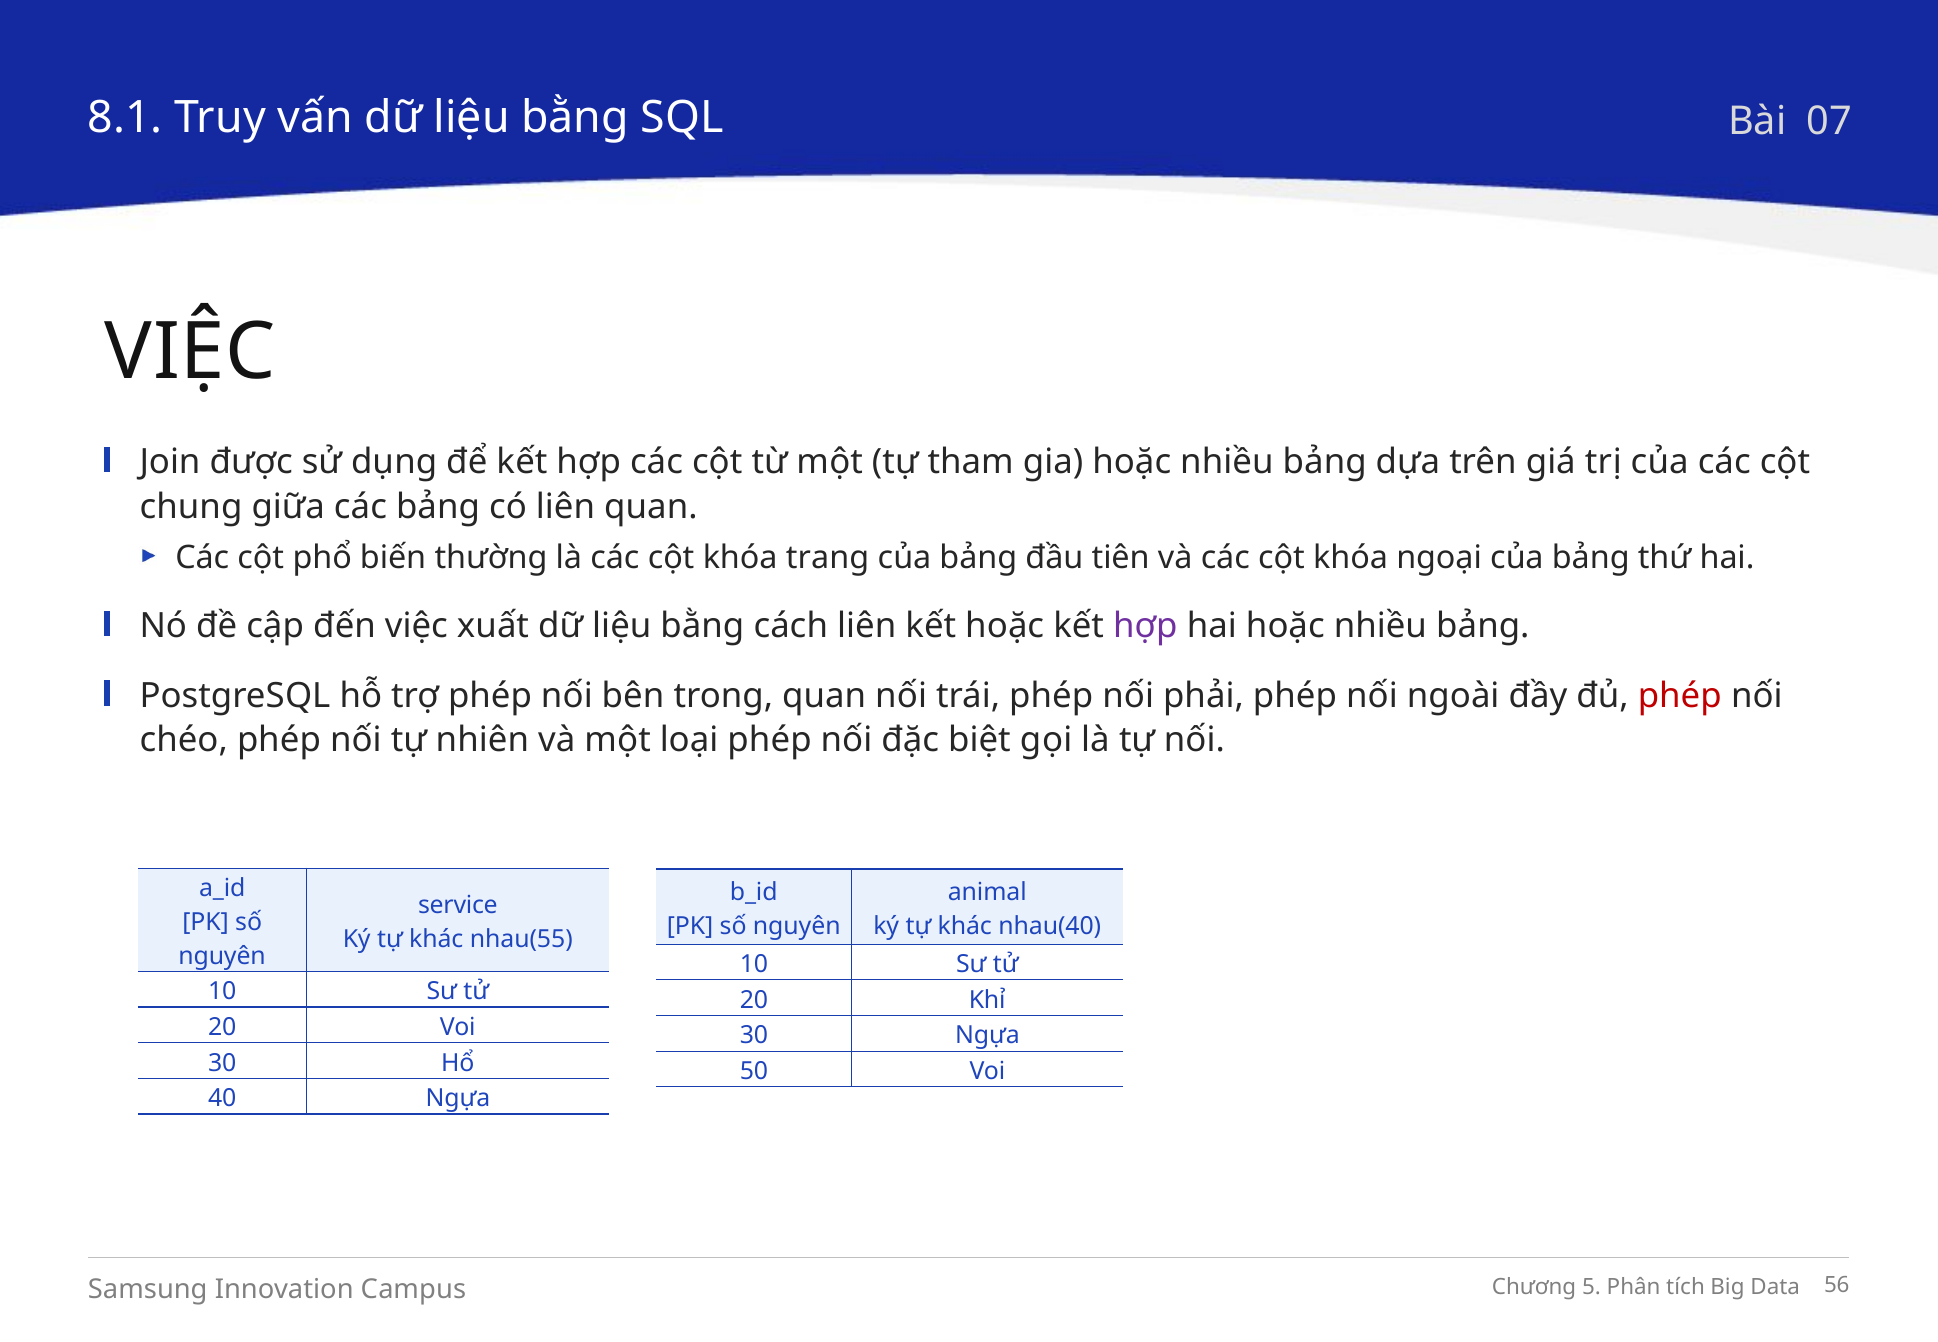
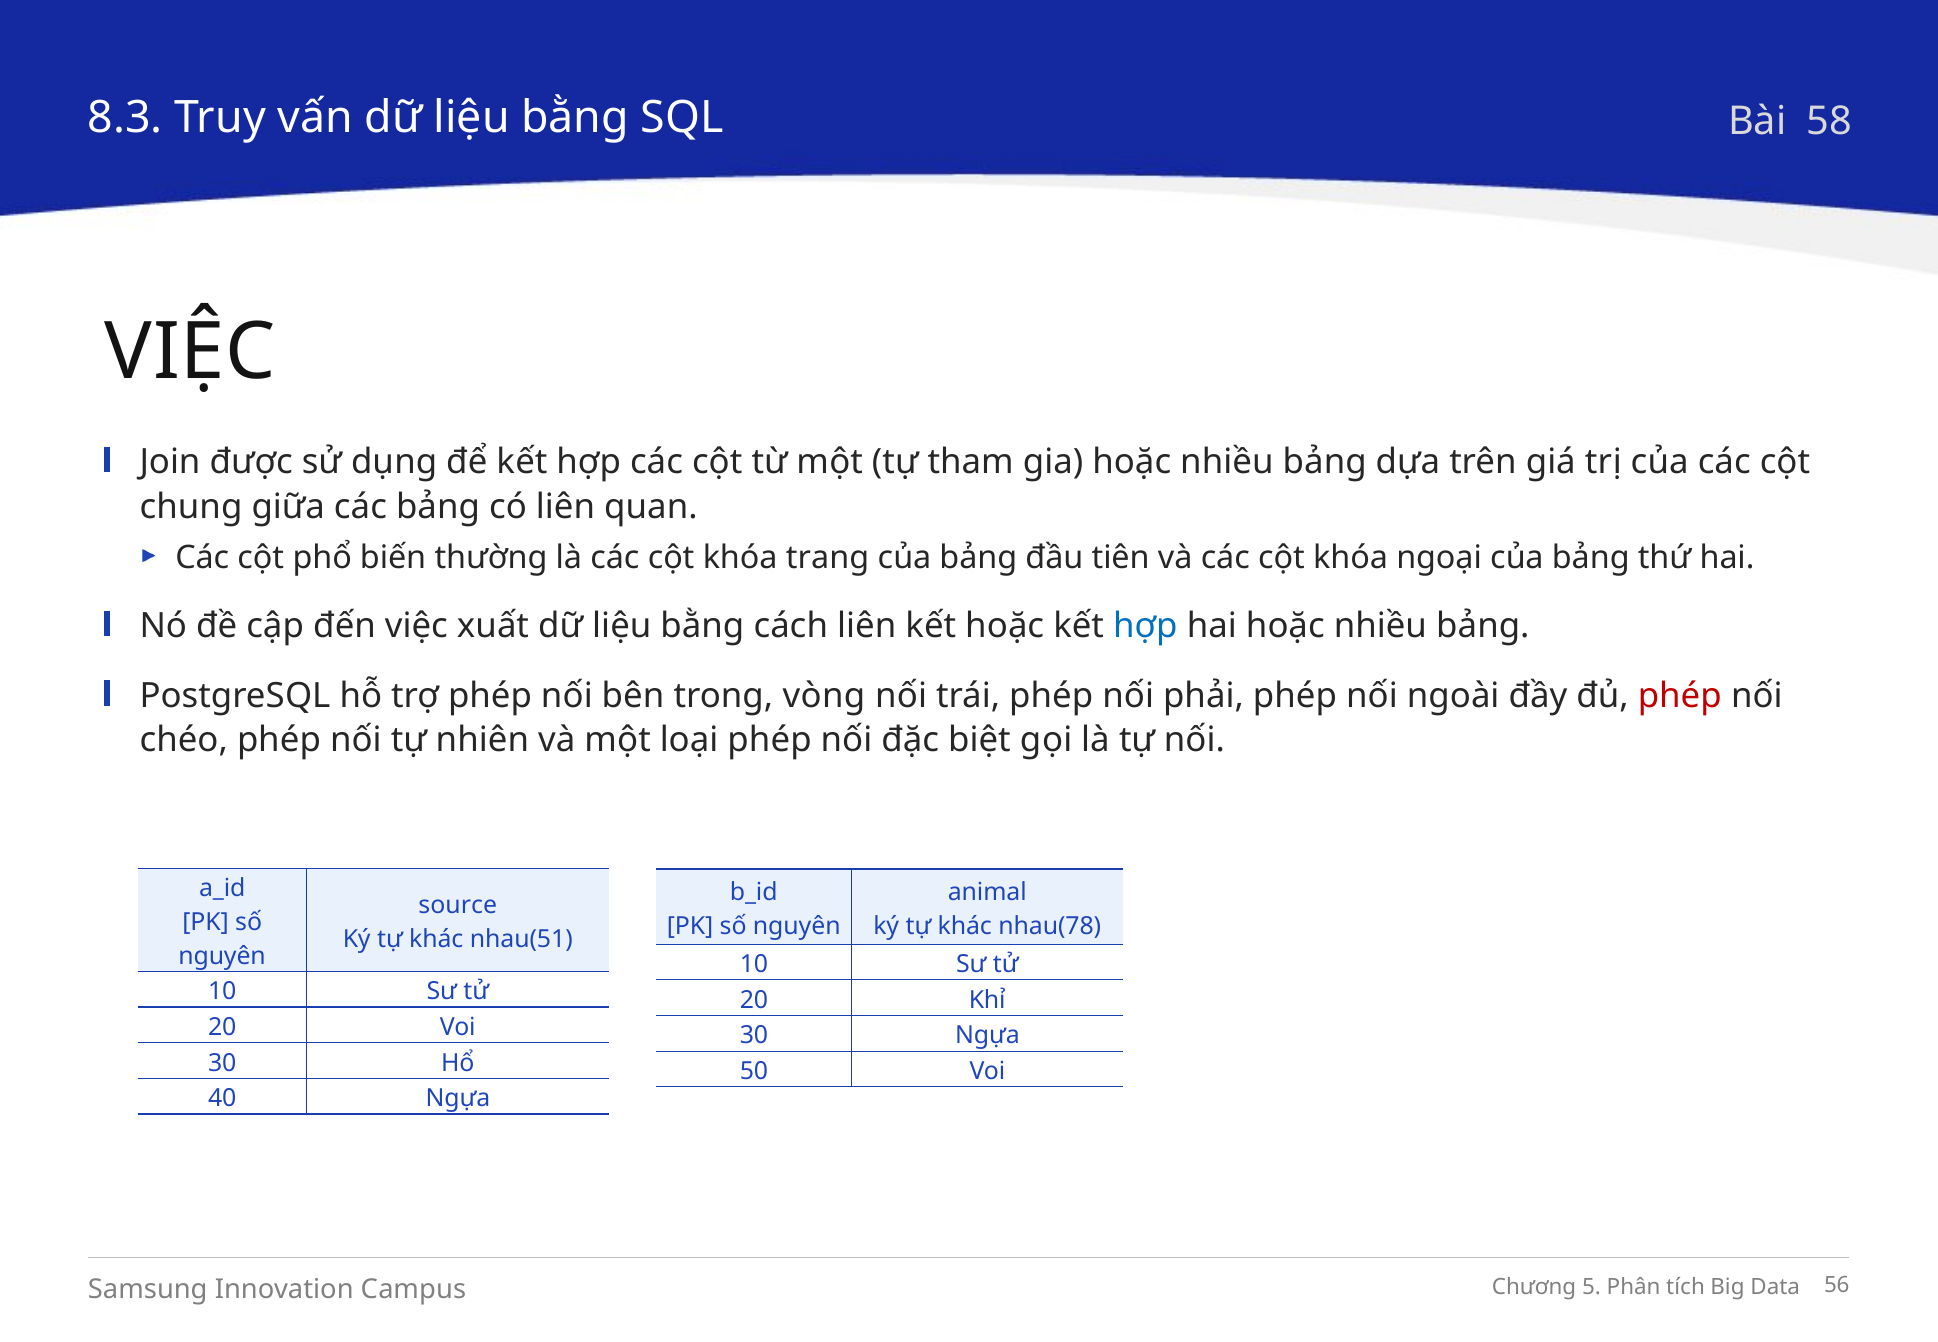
8.1: 8.1 -> 8.3 (125, 118)
07: 07 -> 58 (1830, 121)
hợp colour: purple -> blue (1145, 626)
trong quan: quan -> vòng (824, 695)
service: service -> source (458, 905)
nhau(40: nhau(40 -> nhau(78 (1050, 926)
nhau(55: nhau(55 -> nhau(51 (521, 939)
